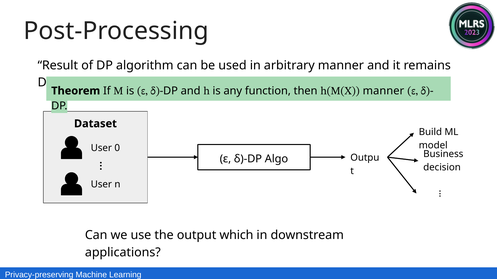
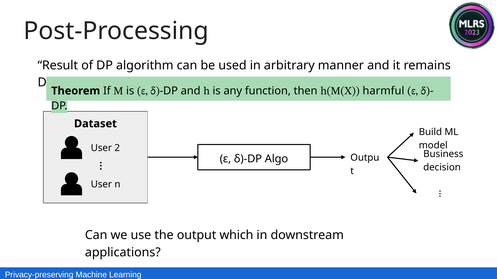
manner: manner -> harmful (383, 91)
0: 0 -> 2 (117, 148)
